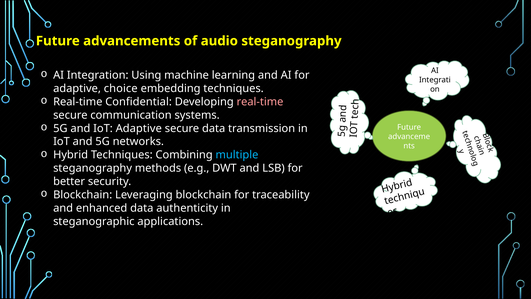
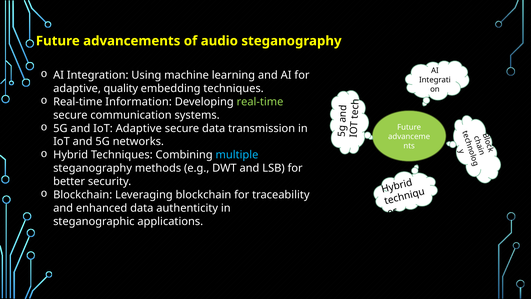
choice: choice -> quality (121, 88)
Confidential: Confidential -> Information (139, 102)
real-time colour: pink -> light green (260, 102)
